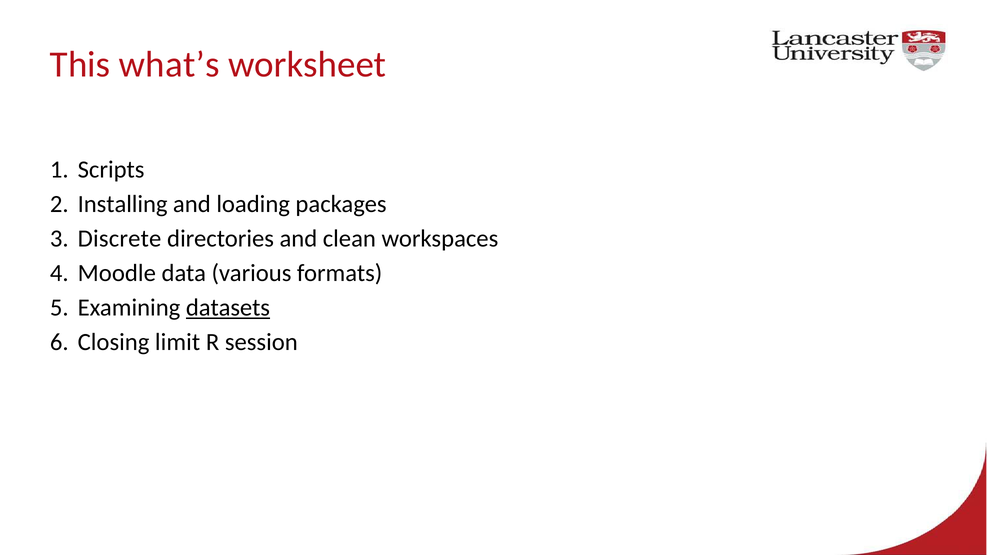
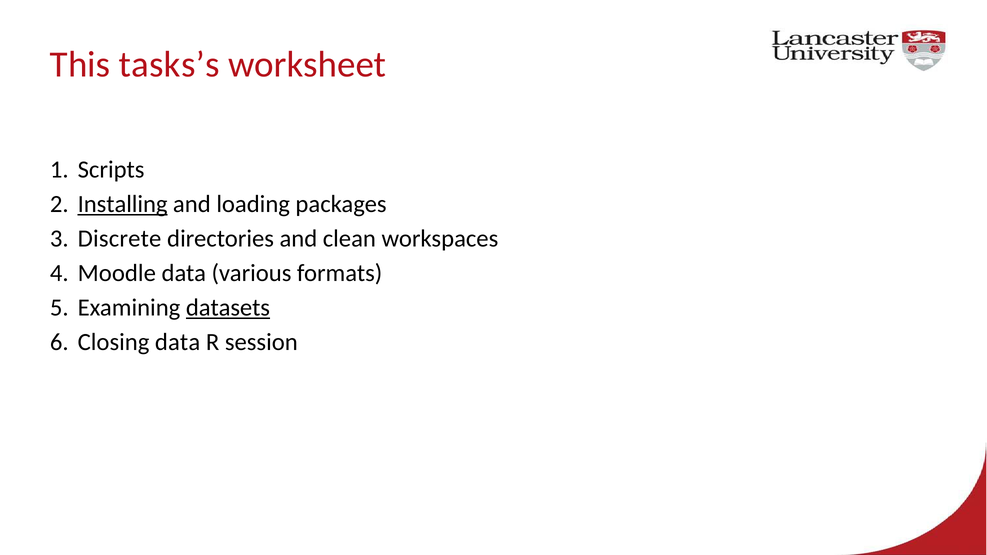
what’s: what’s -> tasks’s (169, 64)
Installing underline: none -> present (123, 204)
Closing limit: limit -> data (178, 342)
